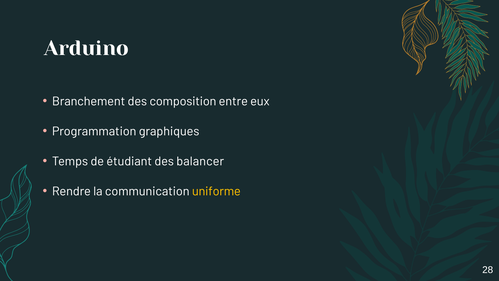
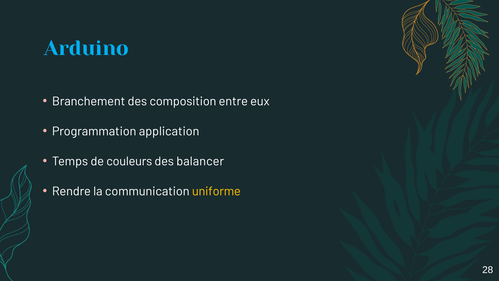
Arduino colour: white -> light blue (87, 48)
graphiques: graphiques -> application (169, 131)
étudiant: étudiant -> couleurs (129, 161)
